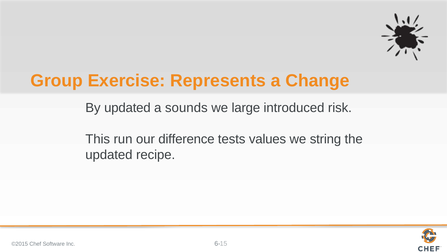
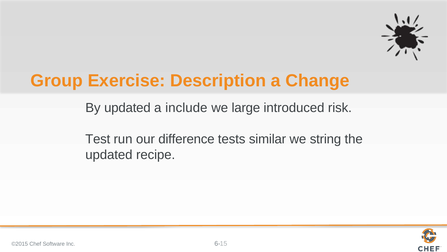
Represents: Represents -> Description (218, 80)
sounds: sounds -> include (186, 108)
This: This -> Test (98, 139)
values: values -> similar (268, 139)
